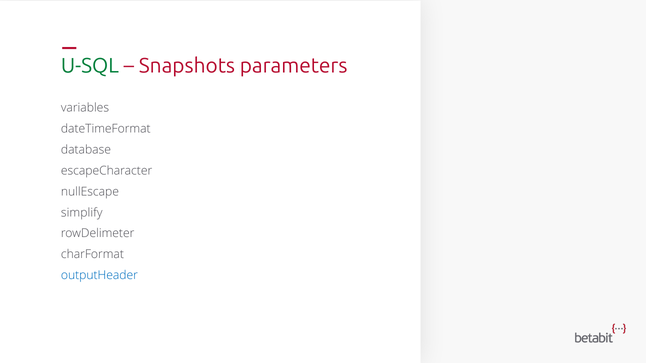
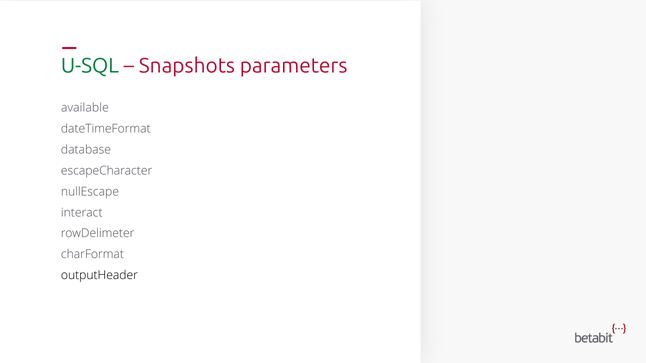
variables: variables -> available (85, 108)
simplify: simplify -> interact (82, 213)
outputHeader colour: blue -> black (99, 276)
